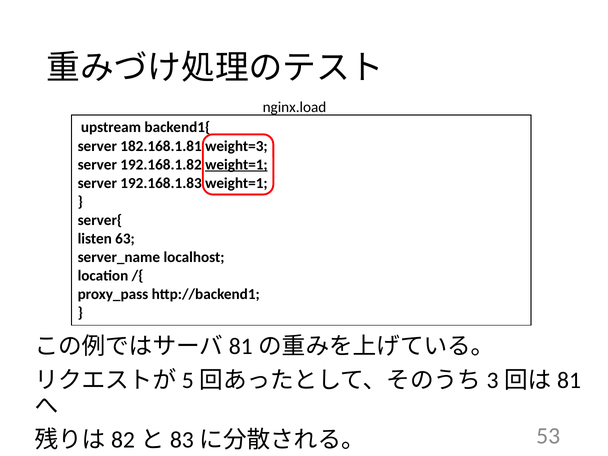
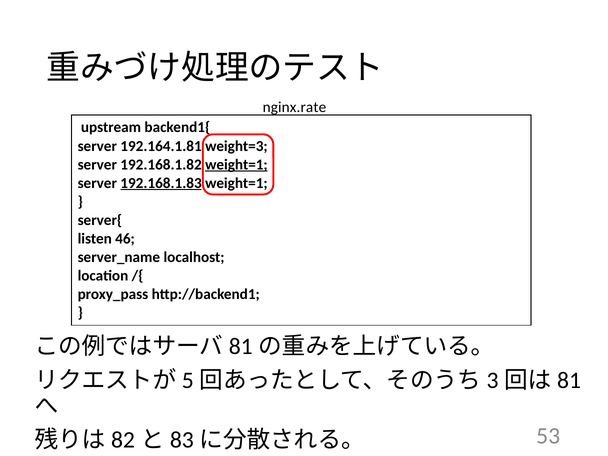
nginx.load: nginx.load -> nginx.rate (294, 107)
182.168.1.81: 182.168.1.81 -> 192.164.1.81 (161, 146)
192.168.1.83 underline: none -> present (161, 183)
63: 63 -> 46 (125, 239)
